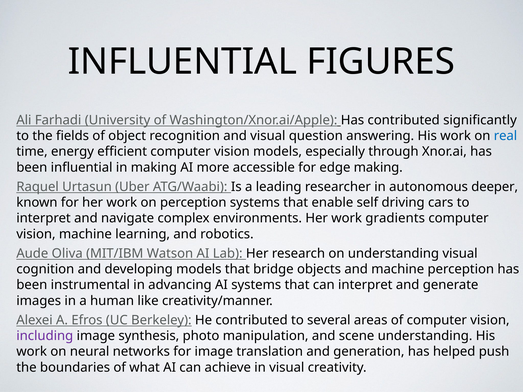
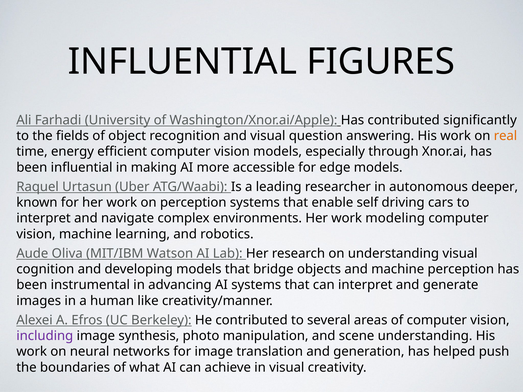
real colour: blue -> orange (505, 136)
edge making: making -> models (378, 168)
gradients: gradients -> modeling (395, 218)
